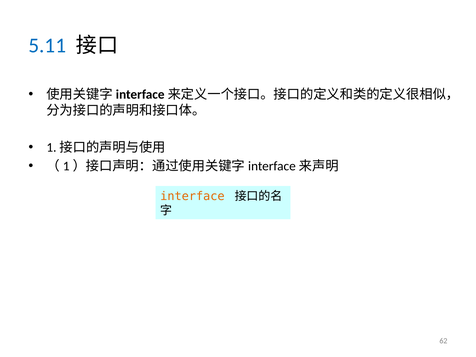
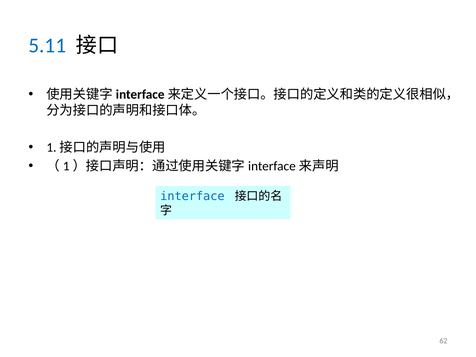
interface colour: orange -> blue (192, 196)
